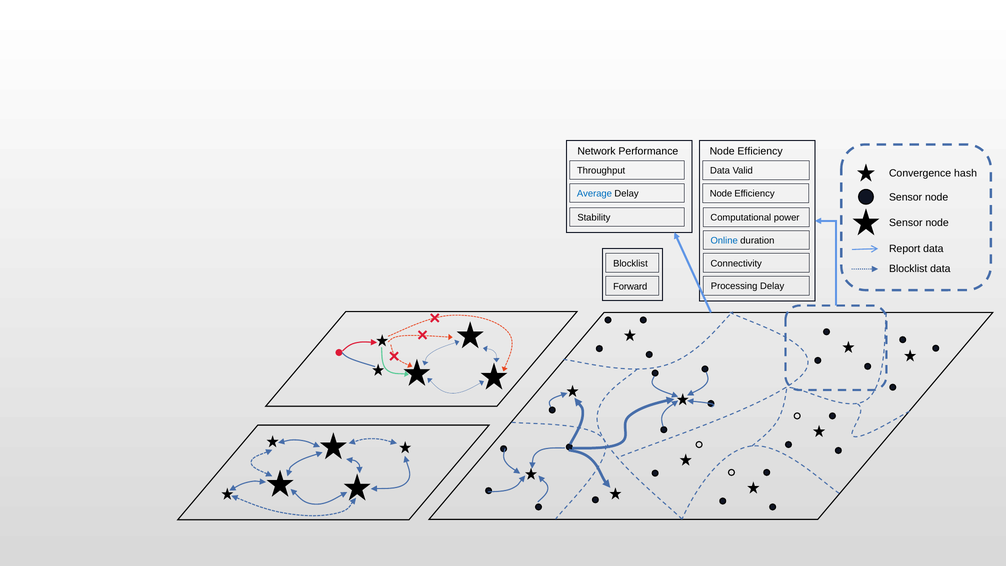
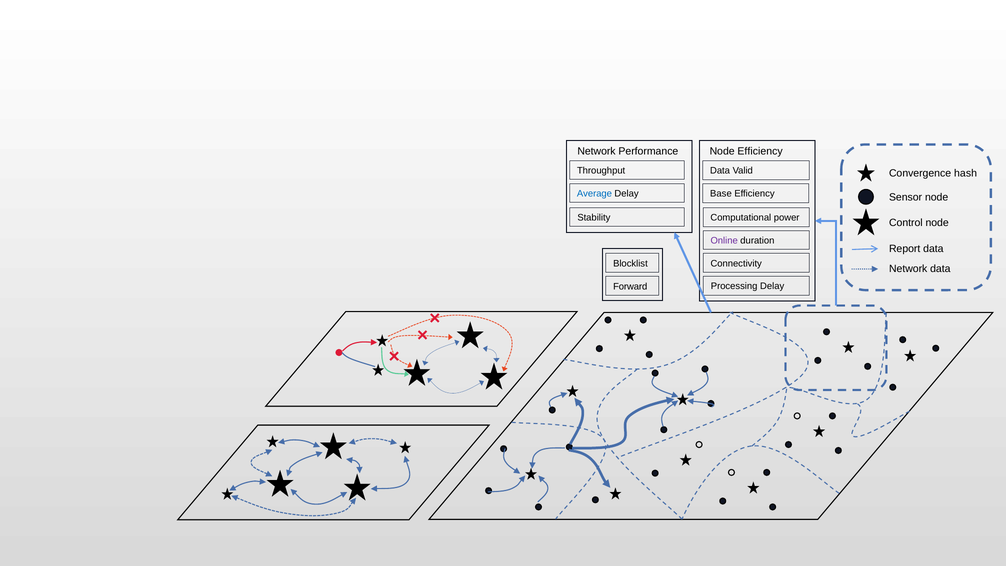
Node: Node -> Base (721, 194)
Sensor: Sensor -> Control (906, 223)
Online colour: blue -> purple (724, 241)
Blocklist: Blocklist -> Network (908, 269)
